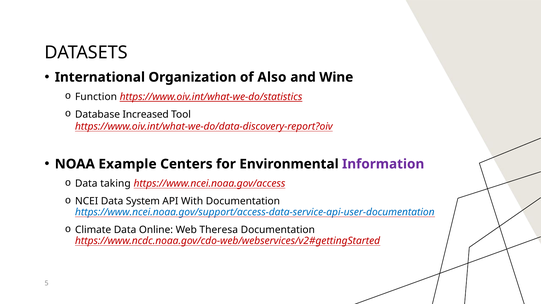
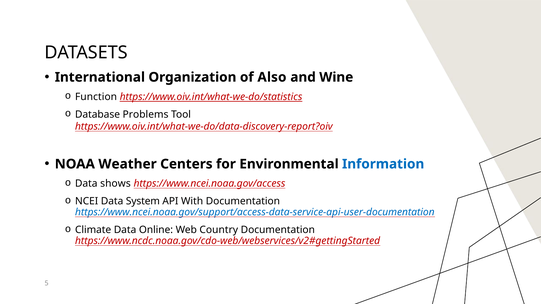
Increased: Increased -> Problems (146, 115)
Example: Example -> Weather (128, 164)
Information colour: purple -> blue (383, 164)
taking: taking -> shows (115, 184)
Theresa: Theresa -> Country (219, 230)
